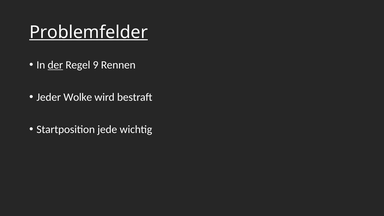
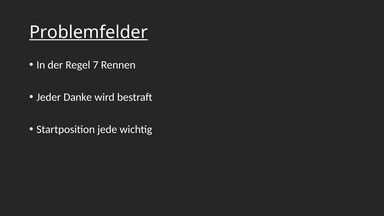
der underline: present -> none (55, 65)
9: 9 -> 7 (96, 65)
Wolke: Wolke -> Danke (78, 97)
